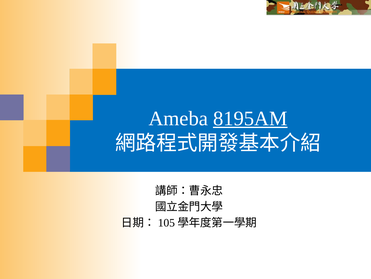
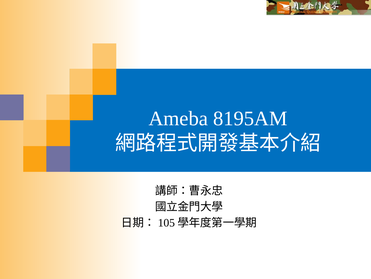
8195AM underline: present -> none (250, 118)
